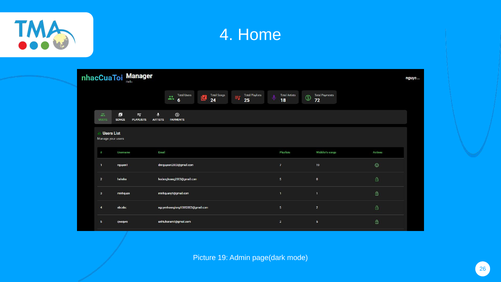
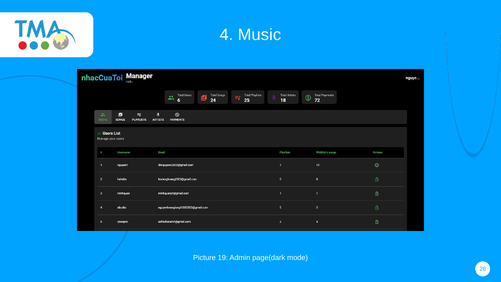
Home: Home -> Music (259, 35)
